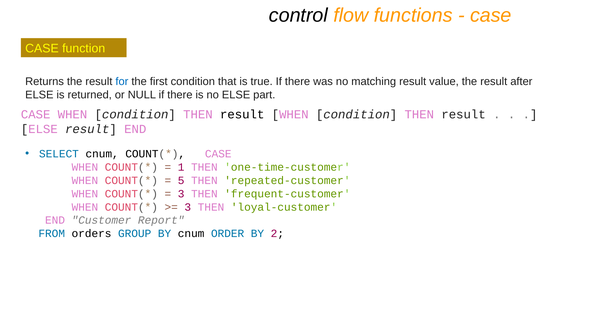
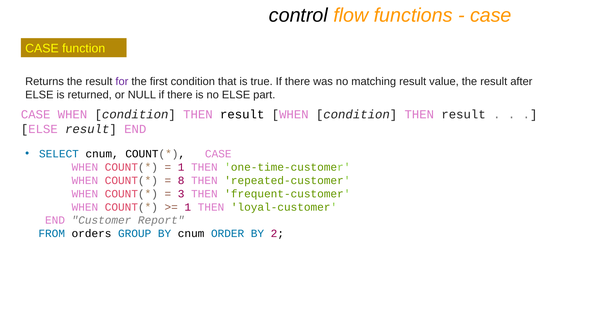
for colour: blue -> purple (122, 82)
5: 5 -> 8 (181, 180)
3: 3 -> 1 (188, 207)
